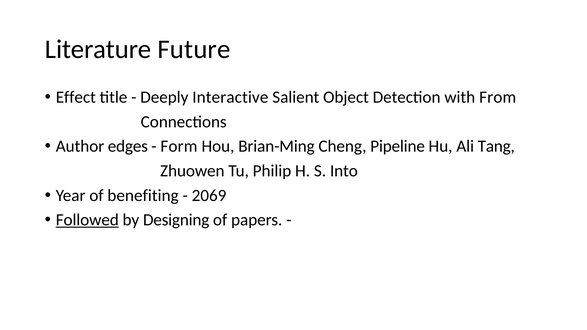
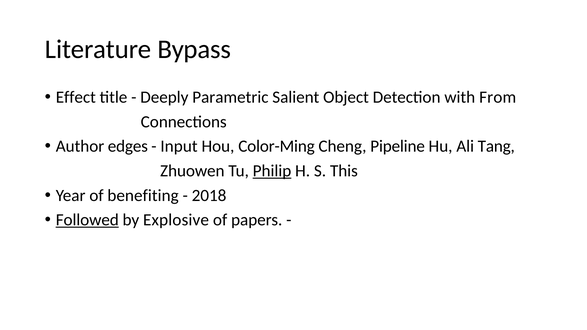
Future: Future -> Bypass (194, 49)
Interactive: Interactive -> Parametric (230, 97)
Form: Form -> Input (179, 146)
Brian-Ming: Brian-Ming -> Color-Ming (276, 146)
Philip underline: none -> present (272, 171)
Into: Into -> This (344, 171)
2069: 2069 -> 2018 (209, 195)
Designing: Designing -> Explosive (176, 220)
